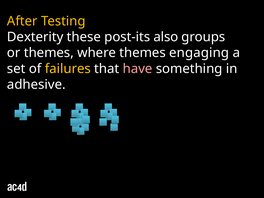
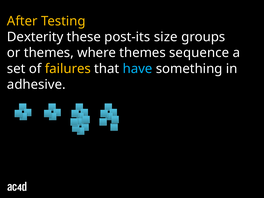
also: also -> size (166, 37)
engaging: engaging -> sequence (199, 53)
have colour: pink -> light blue (138, 69)
